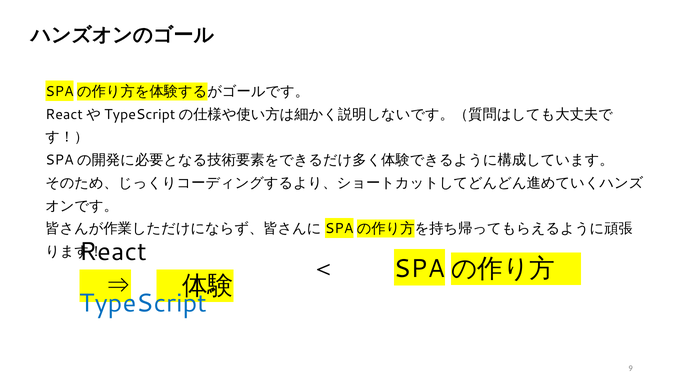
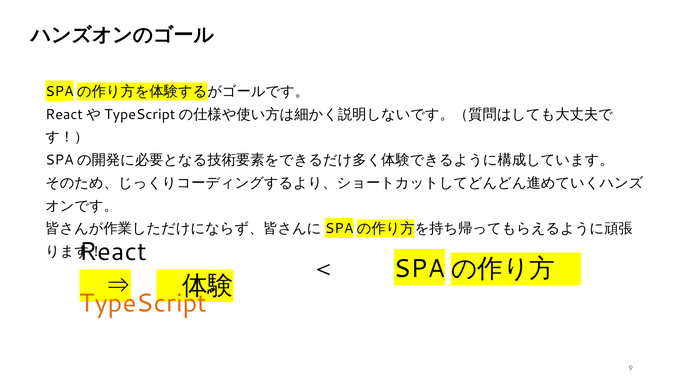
TypeScript colour: blue -> orange (143, 303)
